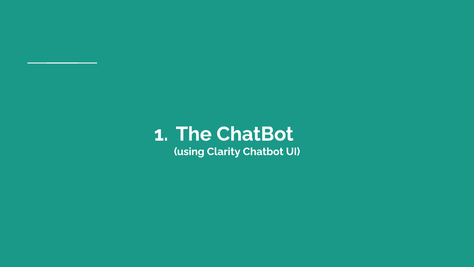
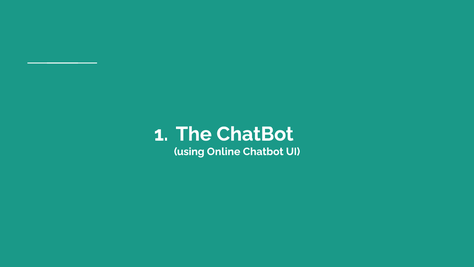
Clarity: Clarity -> Online (224, 151)
